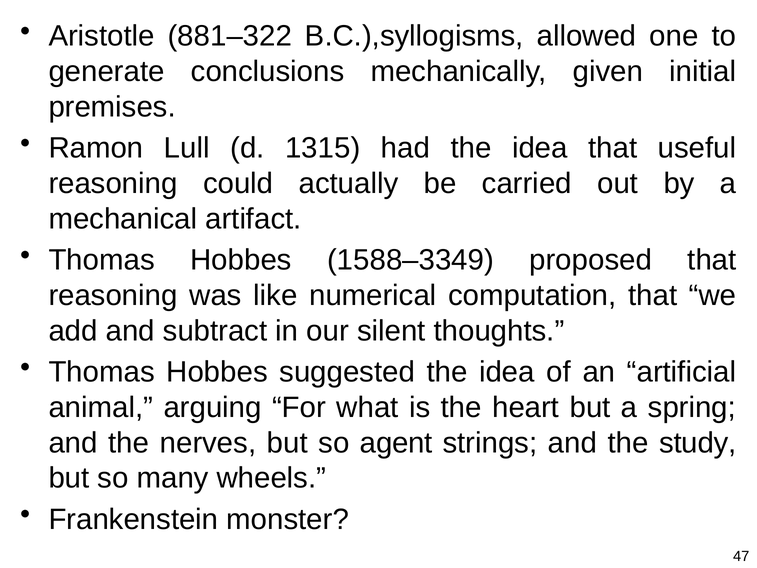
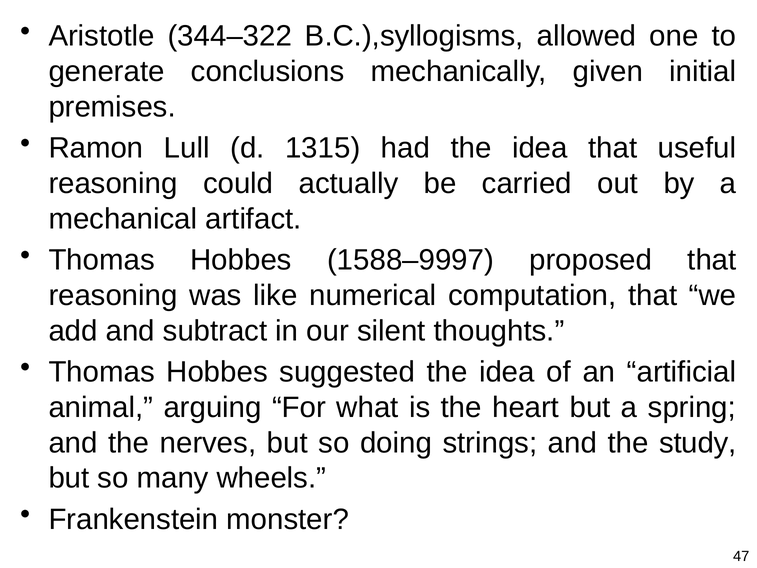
881–322: 881–322 -> 344–322 (230, 36)
1588–3349: 1588–3349 -> 1588–9997 (411, 260)
agent: agent -> doing (396, 443)
